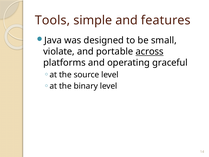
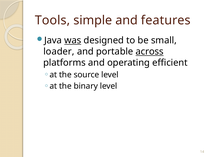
was underline: none -> present (73, 40)
violate: violate -> loader (59, 51)
graceful: graceful -> efficient (170, 63)
